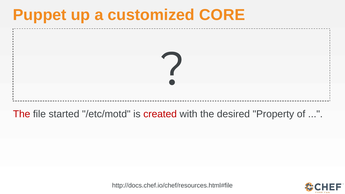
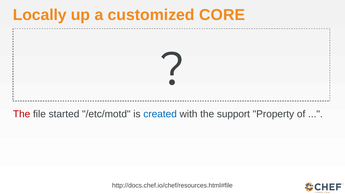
Puppet: Puppet -> Locally (40, 15)
created colour: red -> blue (160, 114)
desired: desired -> support (233, 114)
